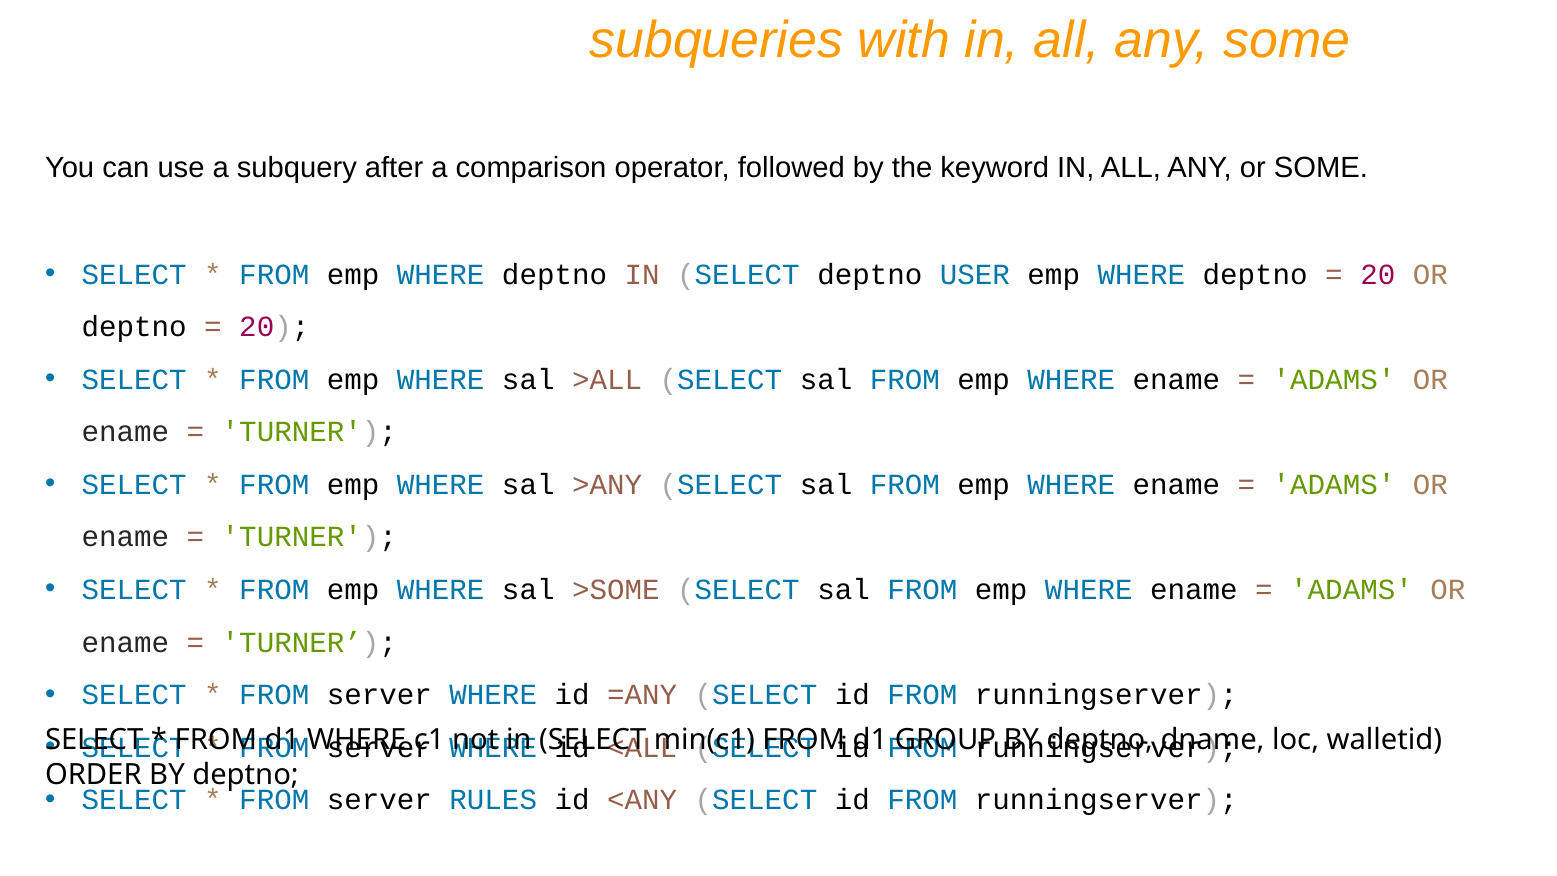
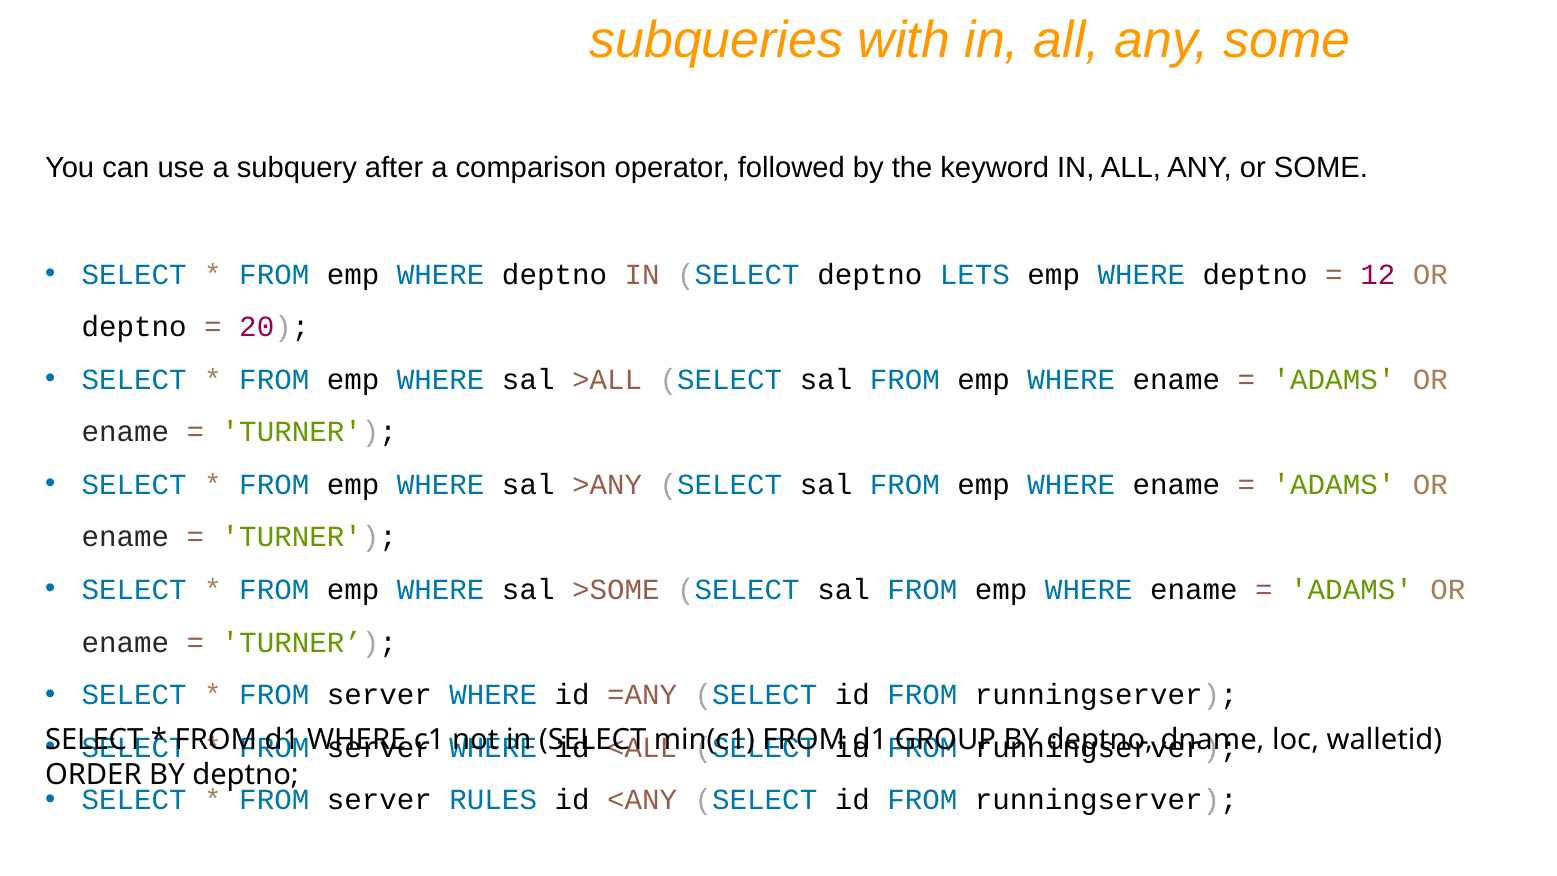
USER: USER -> LETS (975, 274)
20: 20 -> 12 (1378, 274)
